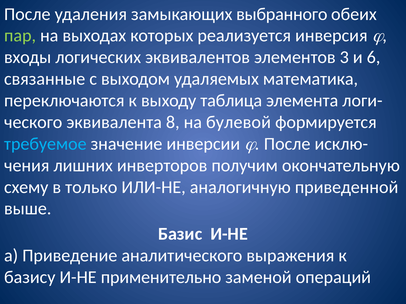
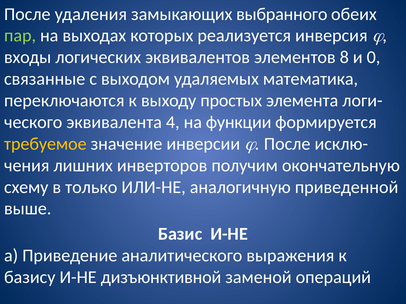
3: 3 -> 8 (344, 57)
6: 6 -> 0 (374, 57)
таблица: таблица -> простых (231, 101)
8: 8 -> 4 (173, 122)
булевой: булевой -> функции (239, 122)
требуемое colour: light blue -> yellow (45, 144)
применительно: применительно -> дизъюнктивной (161, 278)
